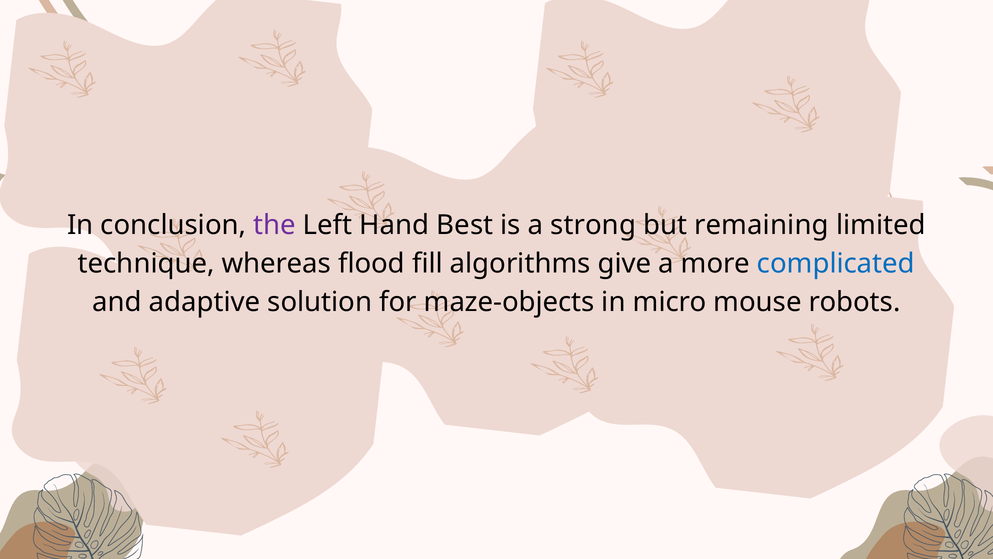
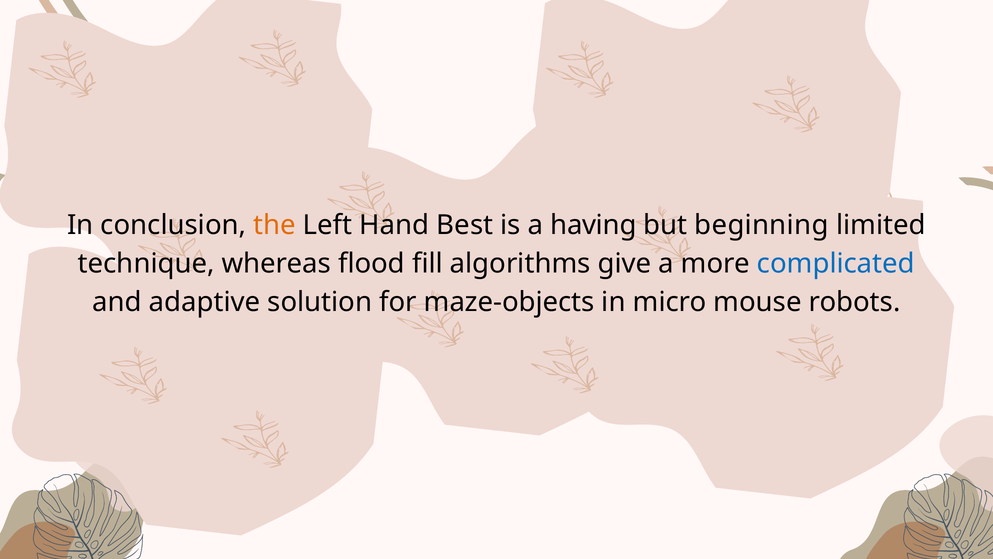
the colour: purple -> orange (275, 225)
strong: strong -> having (593, 225)
remaining: remaining -> beginning (761, 225)
